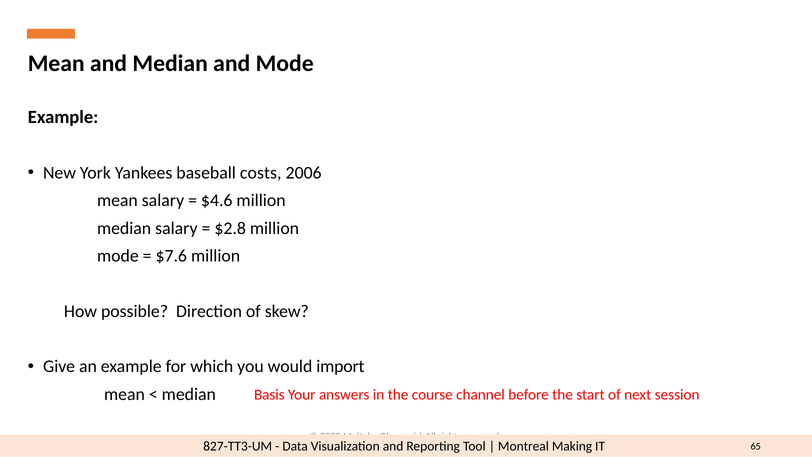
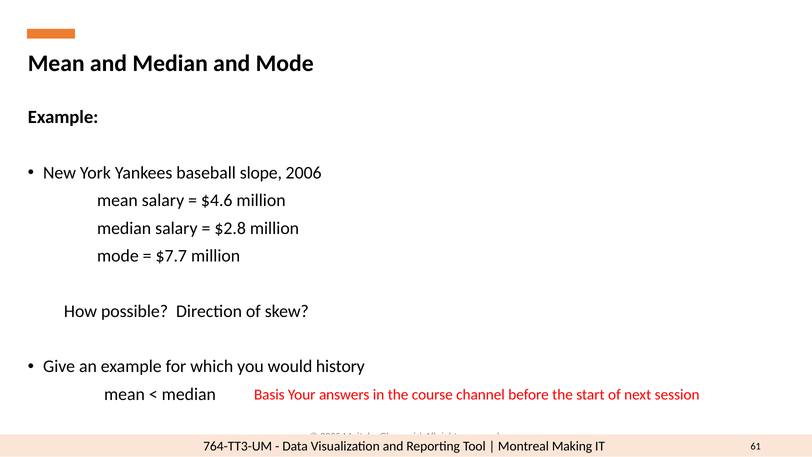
costs: costs -> slope (261, 173)
$7.6: $7.6 -> $7.7 (171, 256)
import: import -> history (340, 366)
827-TT3-UM: 827-TT3-UM -> 764-TT3-UM (238, 446)
65: 65 -> 61 (756, 446)
